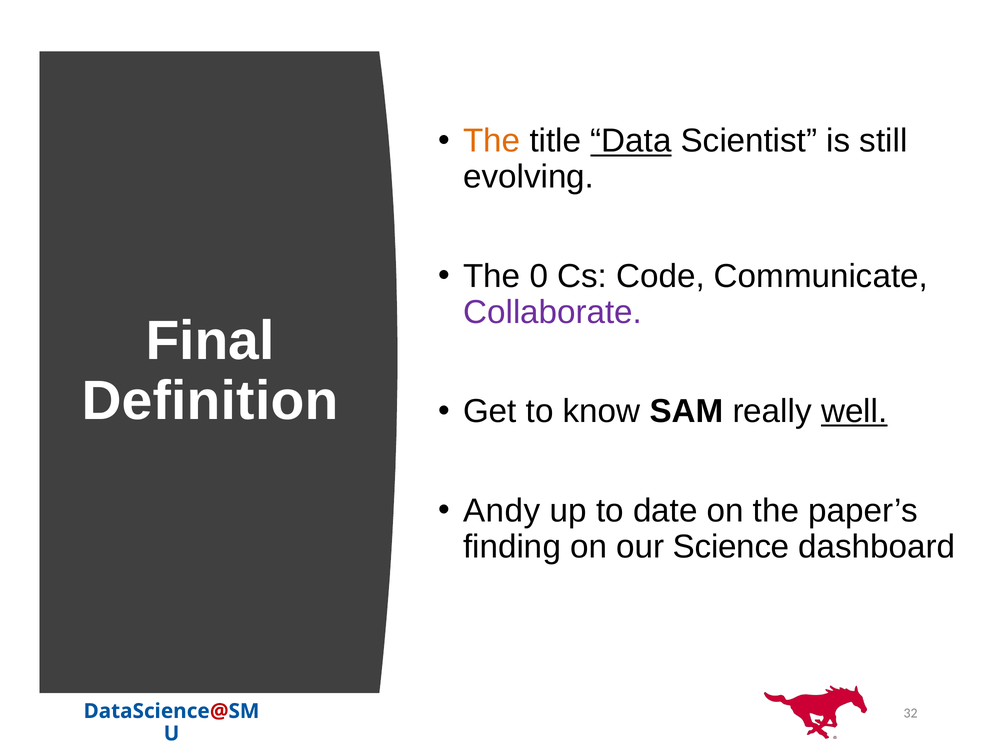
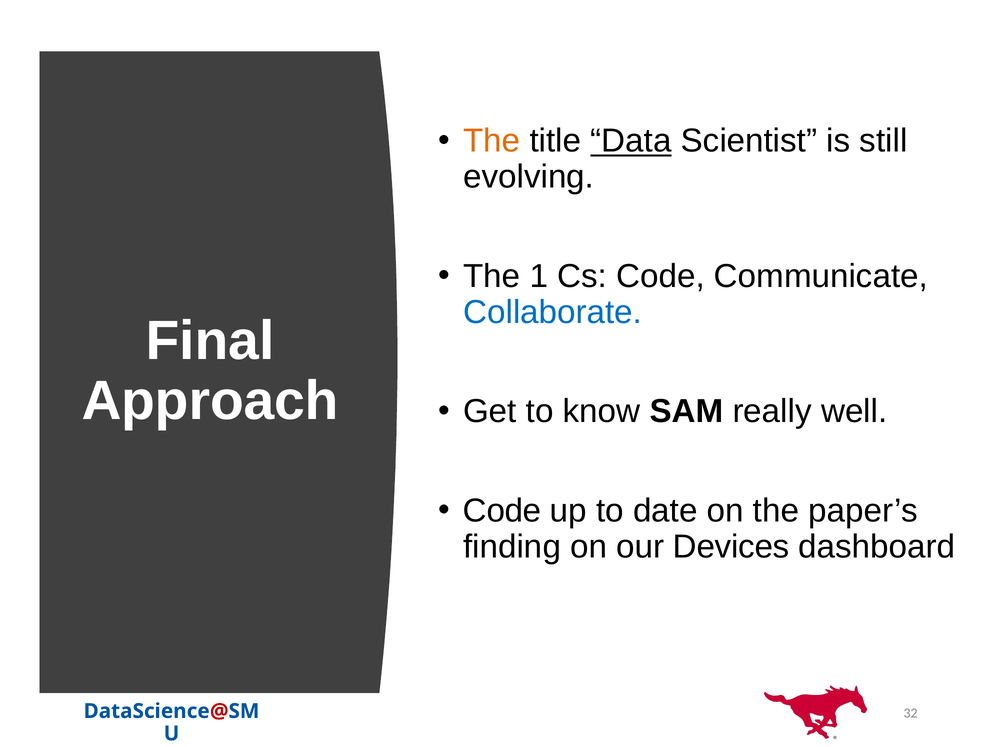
0: 0 -> 1 (539, 276)
Collaborate colour: purple -> blue (553, 312)
Definition: Definition -> Approach (210, 401)
well underline: present -> none (854, 411)
Andy: Andy -> Code (502, 511)
Science: Science -> Devices (731, 547)
